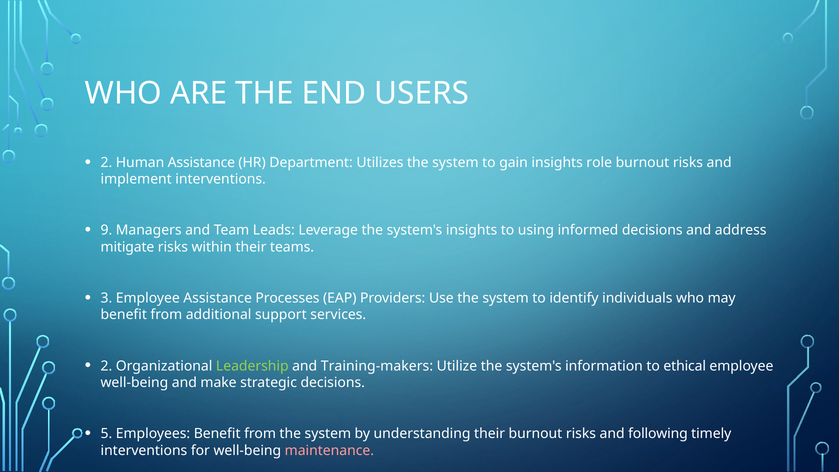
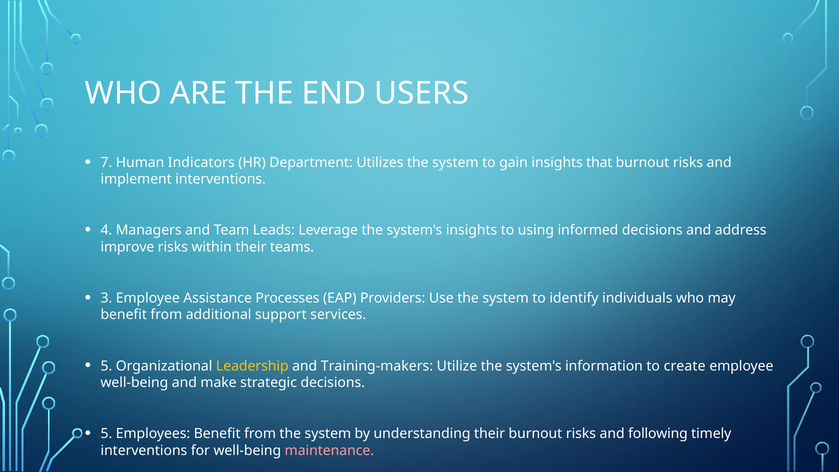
2: 2 -> 7 (106, 162)
Human Assistance: Assistance -> Indicators (201, 162)
role: role -> that (599, 162)
9: 9 -> 4 (106, 230)
mitigate: mitigate -> improve (127, 247)
2: 2 -> 5 (106, 366)
Leadership colour: light green -> yellow (252, 366)
ethical: ethical -> create (685, 366)
